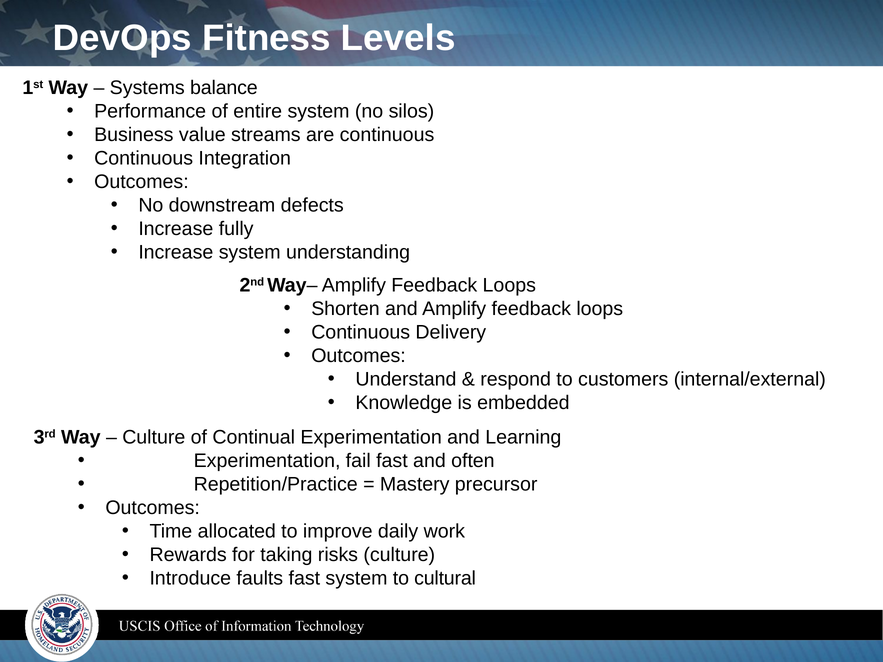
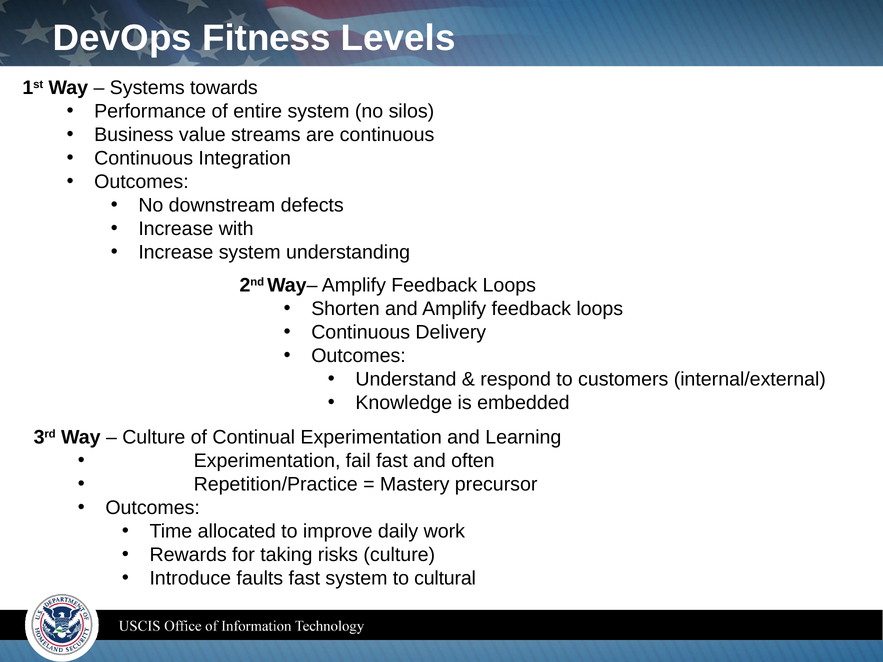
balance: balance -> towards (224, 88)
fully: fully -> with (236, 229)
